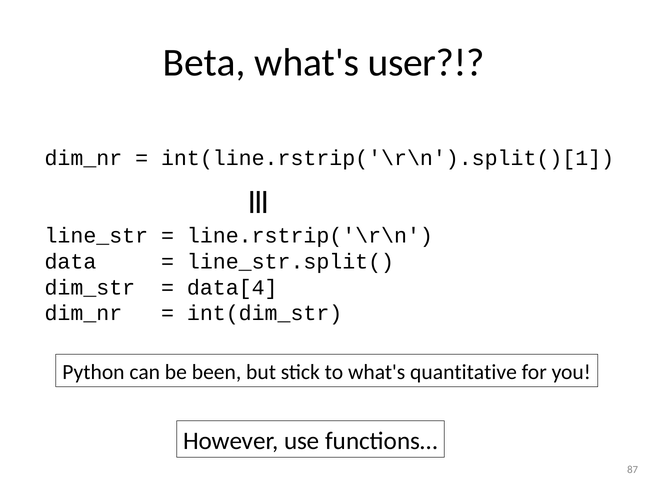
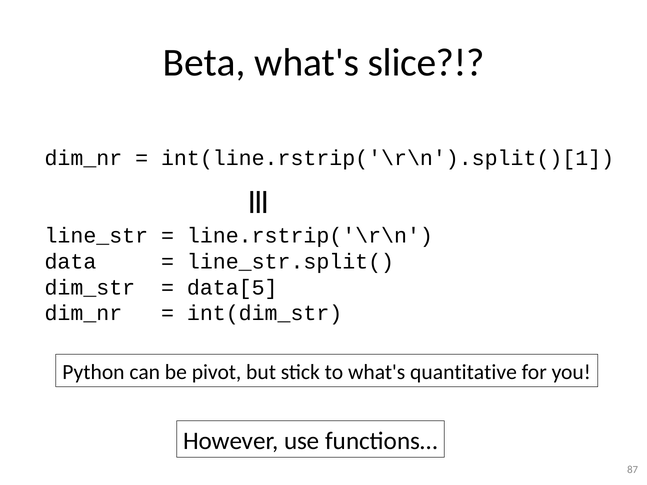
user: user -> slice (426, 63)
data[4: data[4 -> data[5 (232, 288)
been: been -> pivot (217, 372)
